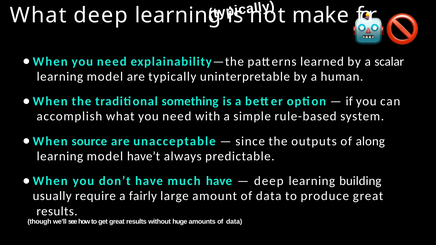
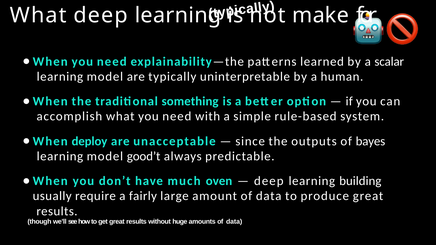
source: source -> deploy (89, 141)
along: along -> bayes (370, 141)
have’t: have’t -> good’t (144, 156)
much have: have -> oven (219, 181)
